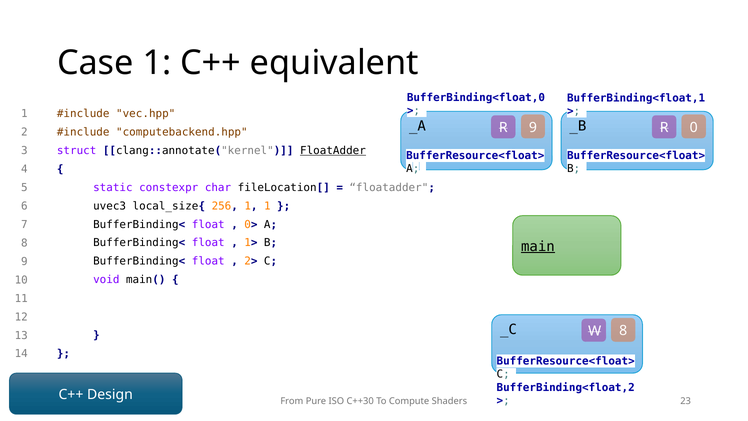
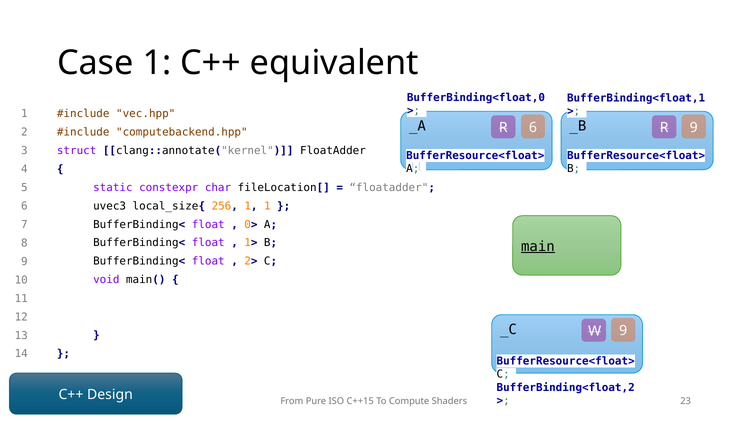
_A 9: 9 -> 6 (533, 127)
_B 0: 0 -> 9 (694, 127)
FloatAdder underline: present -> none (333, 151)
_C 8: 8 -> 9 (623, 331)
C++30: C++30 -> C++15 (360, 401)
